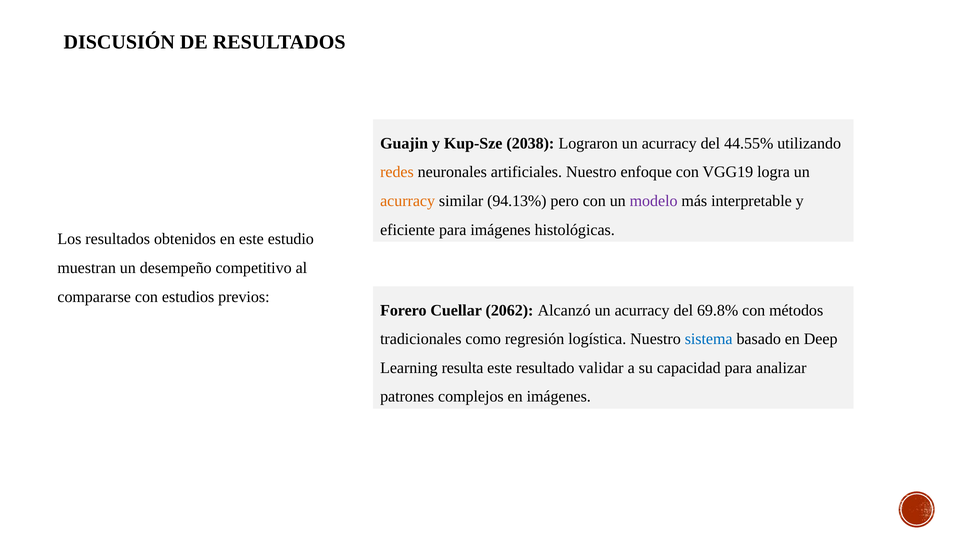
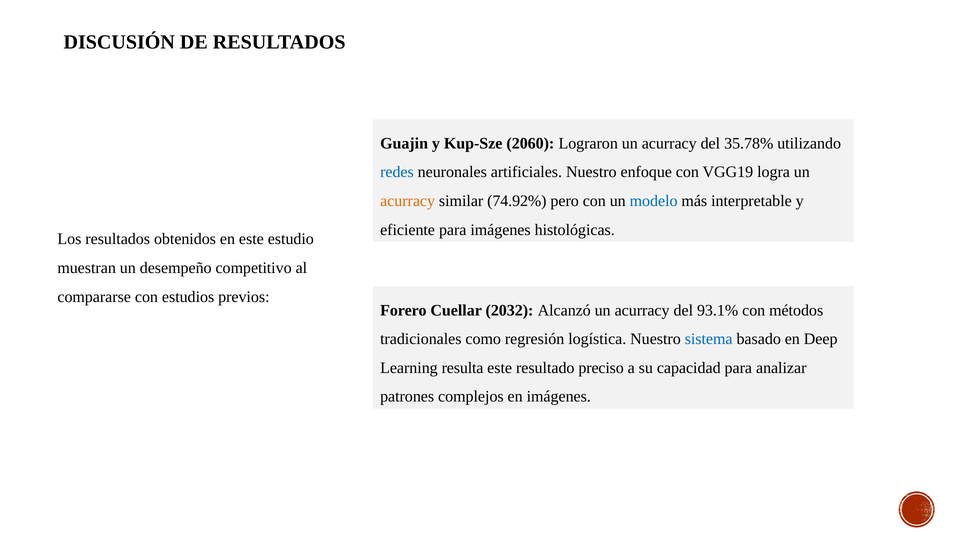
2038: 2038 -> 2060 (530, 143)
44.55%: 44.55% -> 35.78% (749, 143)
redes colour: orange -> blue (397, 172)
94.13%: 94.13% -> 74.92% (517, 201)
modelo colour: purple -> blue (654, 201)
2062: 2062 -> 2032 (510, 310)
69.8%: 69.8% -> 93.1% (718, 310)
validar: validar -> preciso (601, 368)
